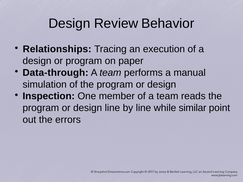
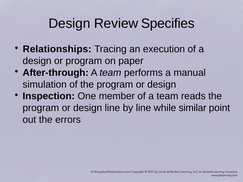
Behavior: Behavior -> Specifies (168, 23)
Data-through: Data-through -> After-through (56, 73)
